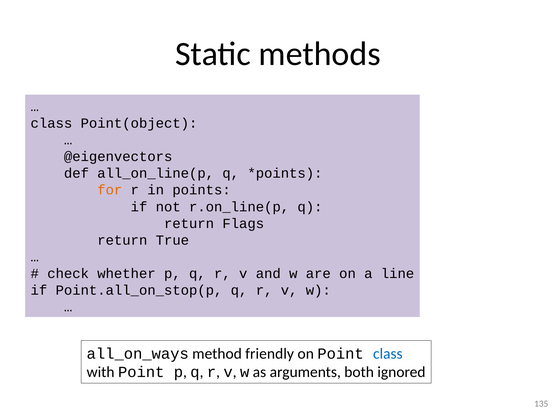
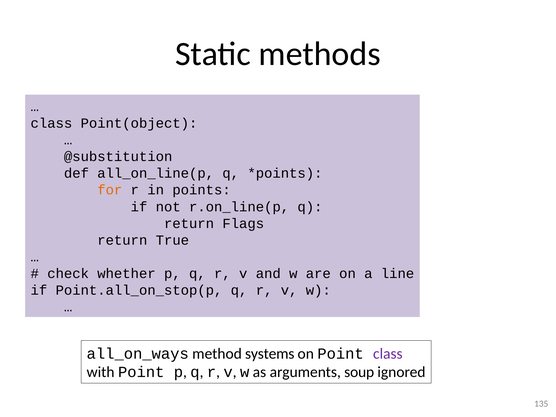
@eigenvectors: @eigenvectors -> @substitution (118, 157)
friendly: friendly -> systems (270, 354)
class colour: blue -> purple (388, 354)
both: both -> soup (359, 372)
